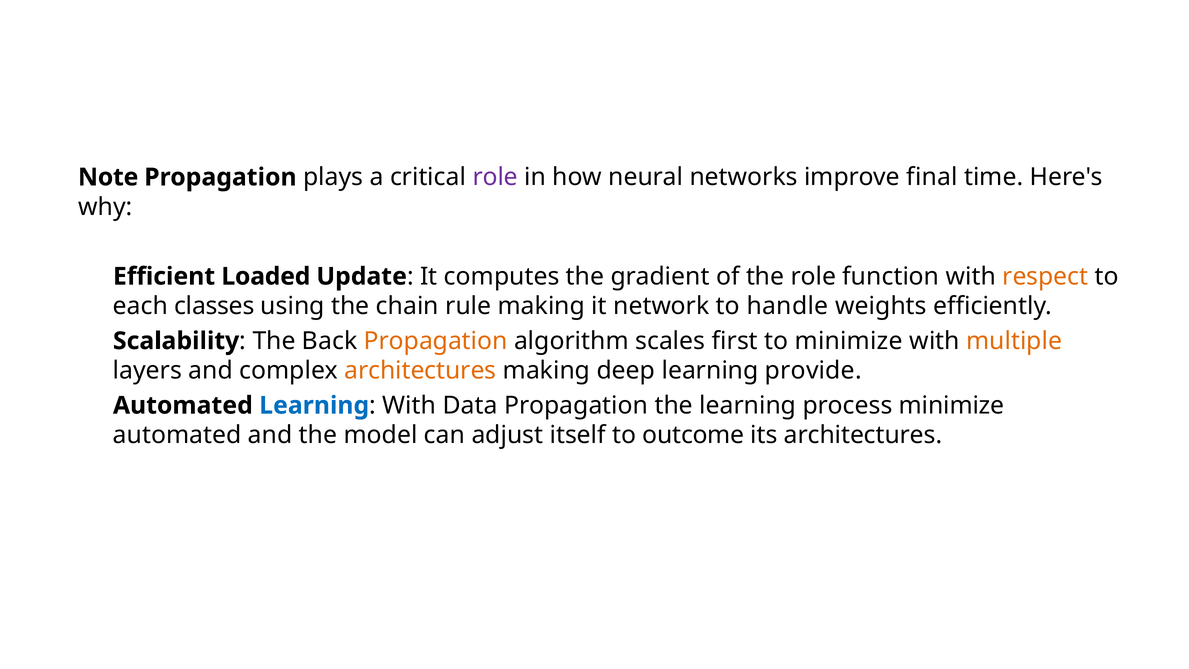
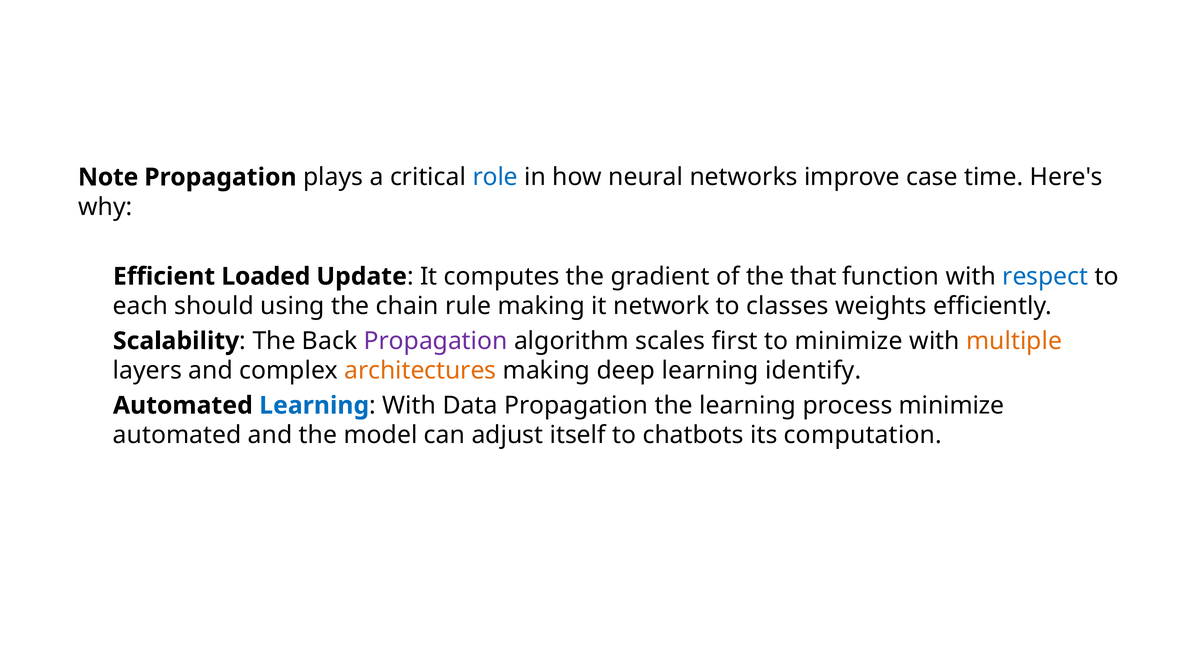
role colour: purple -> blue (495, 177)
final: final -> case (932, 177)
the role: role -> that (813, 276)
respect colour: orange -> blue (1045, 276)
classes: classes -> should (214, 306)
handle: handle -> classes (788, 306)
Propagation colour: orange -> purple (436, 341)
provide: provide -> identify (813, 371)
outcome: outcome -> chatbots (693, 435)
its architectures: architectures -> computation (863, 435)
